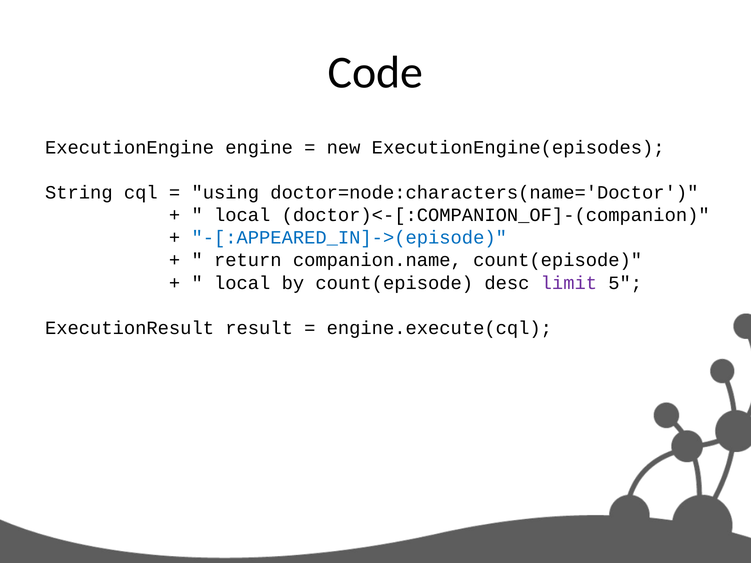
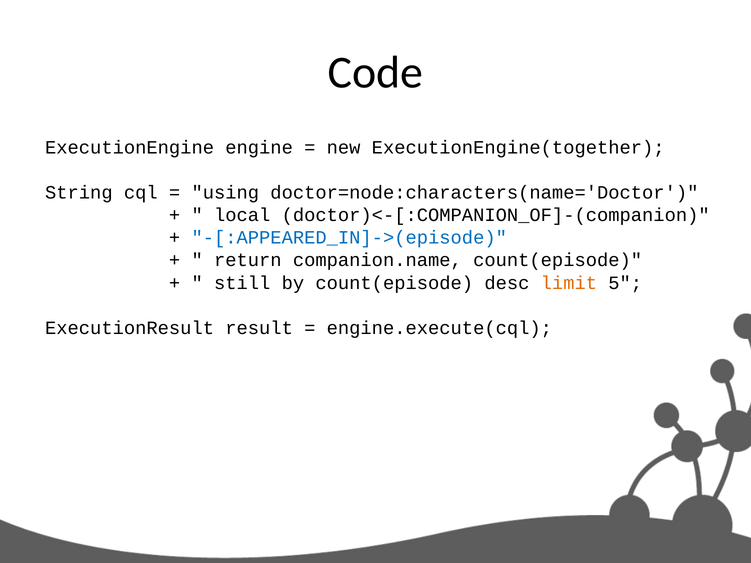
ExecutionEngine(episodes: ExecutionEngine(episodes -> ExecutionEngine(together (518, 148)
local: local -> still (242, 283)
limit colour: purple -> orange (569, 283)
